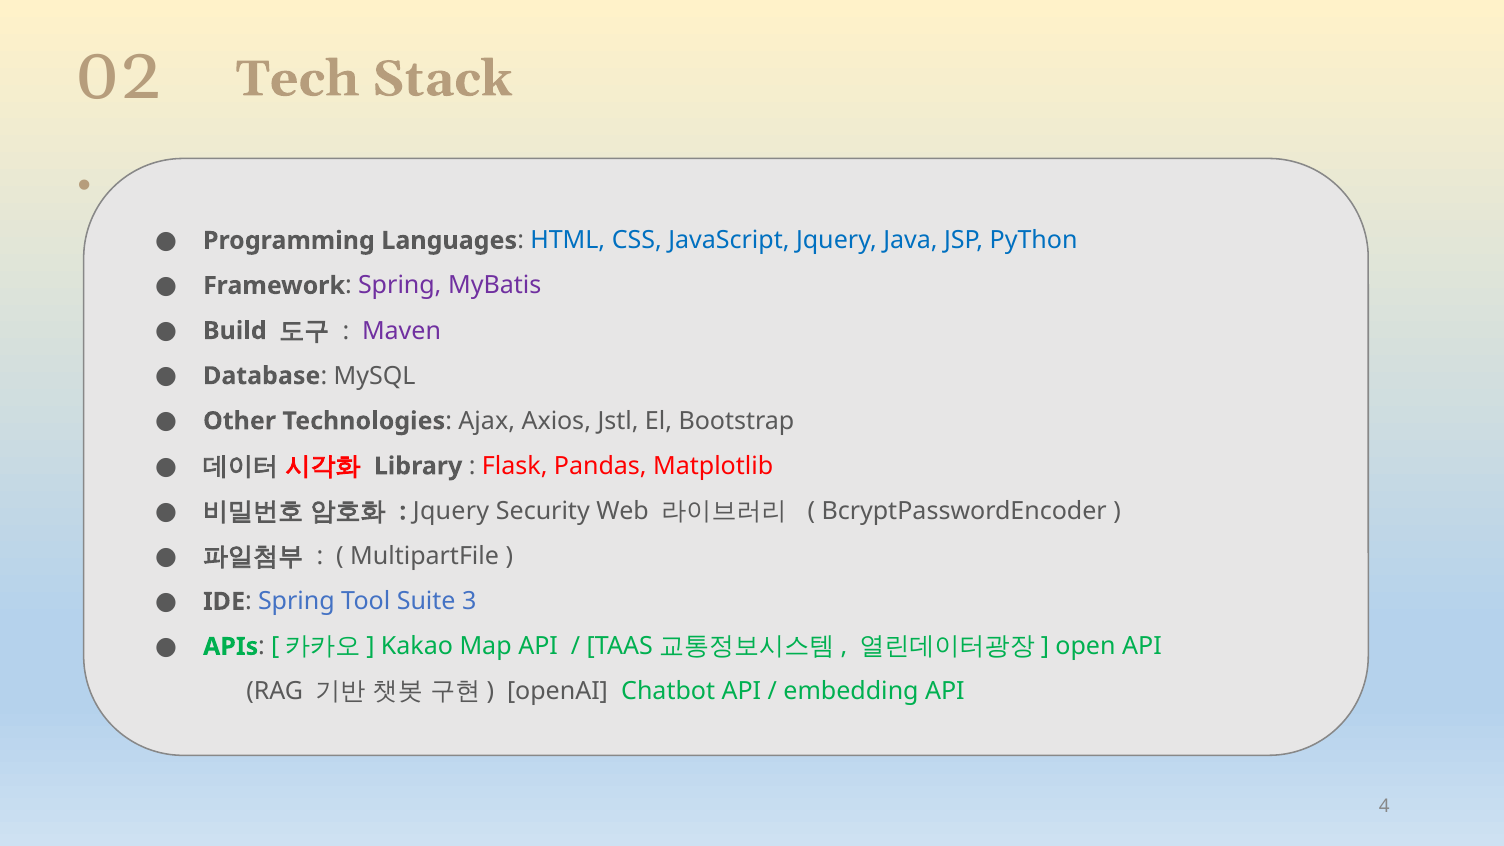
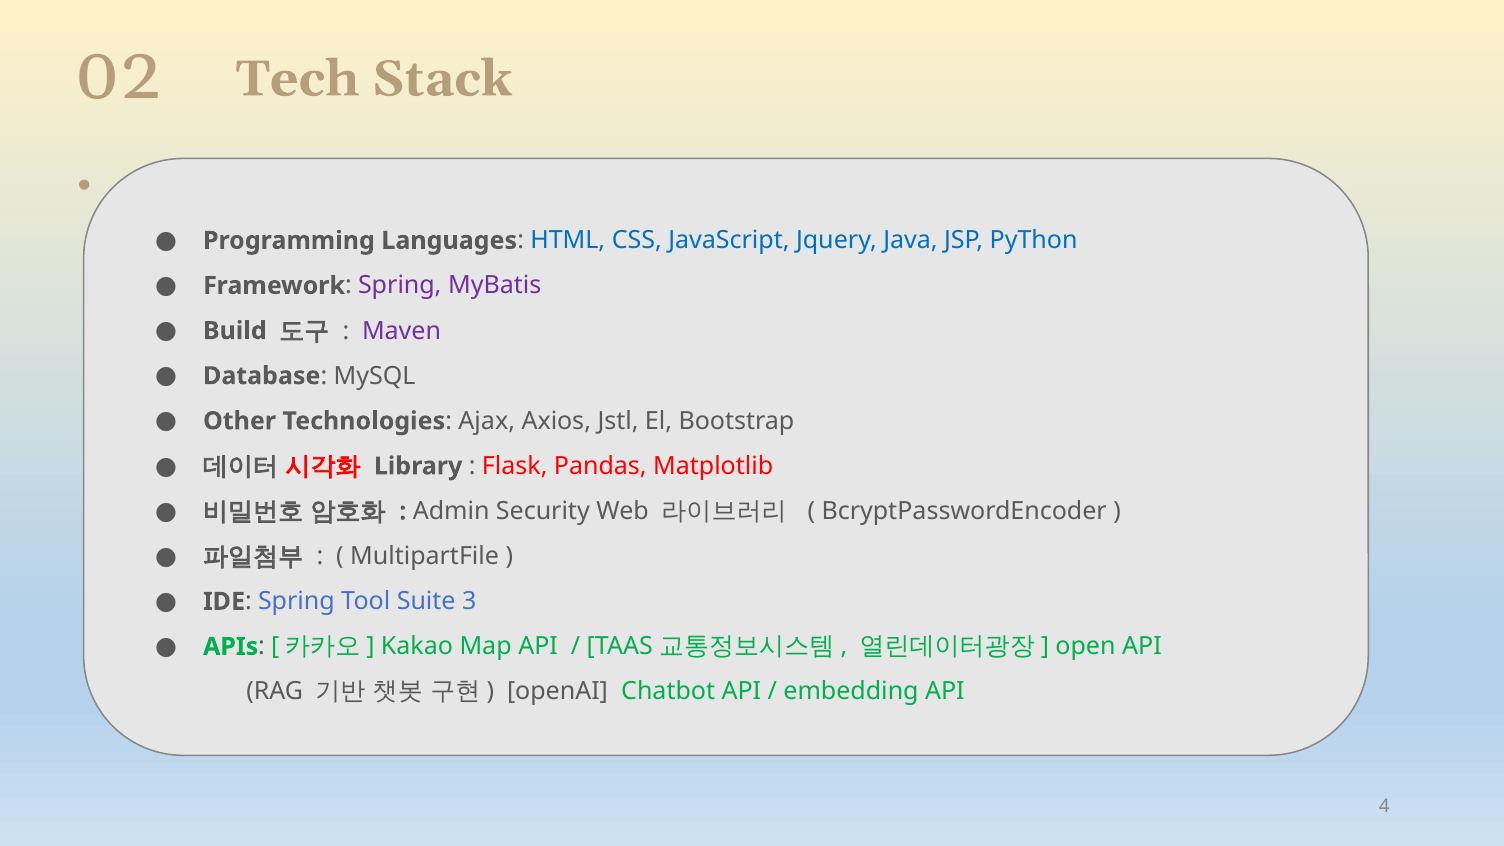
Jquery: Jquery -> Admin (451, 511)
